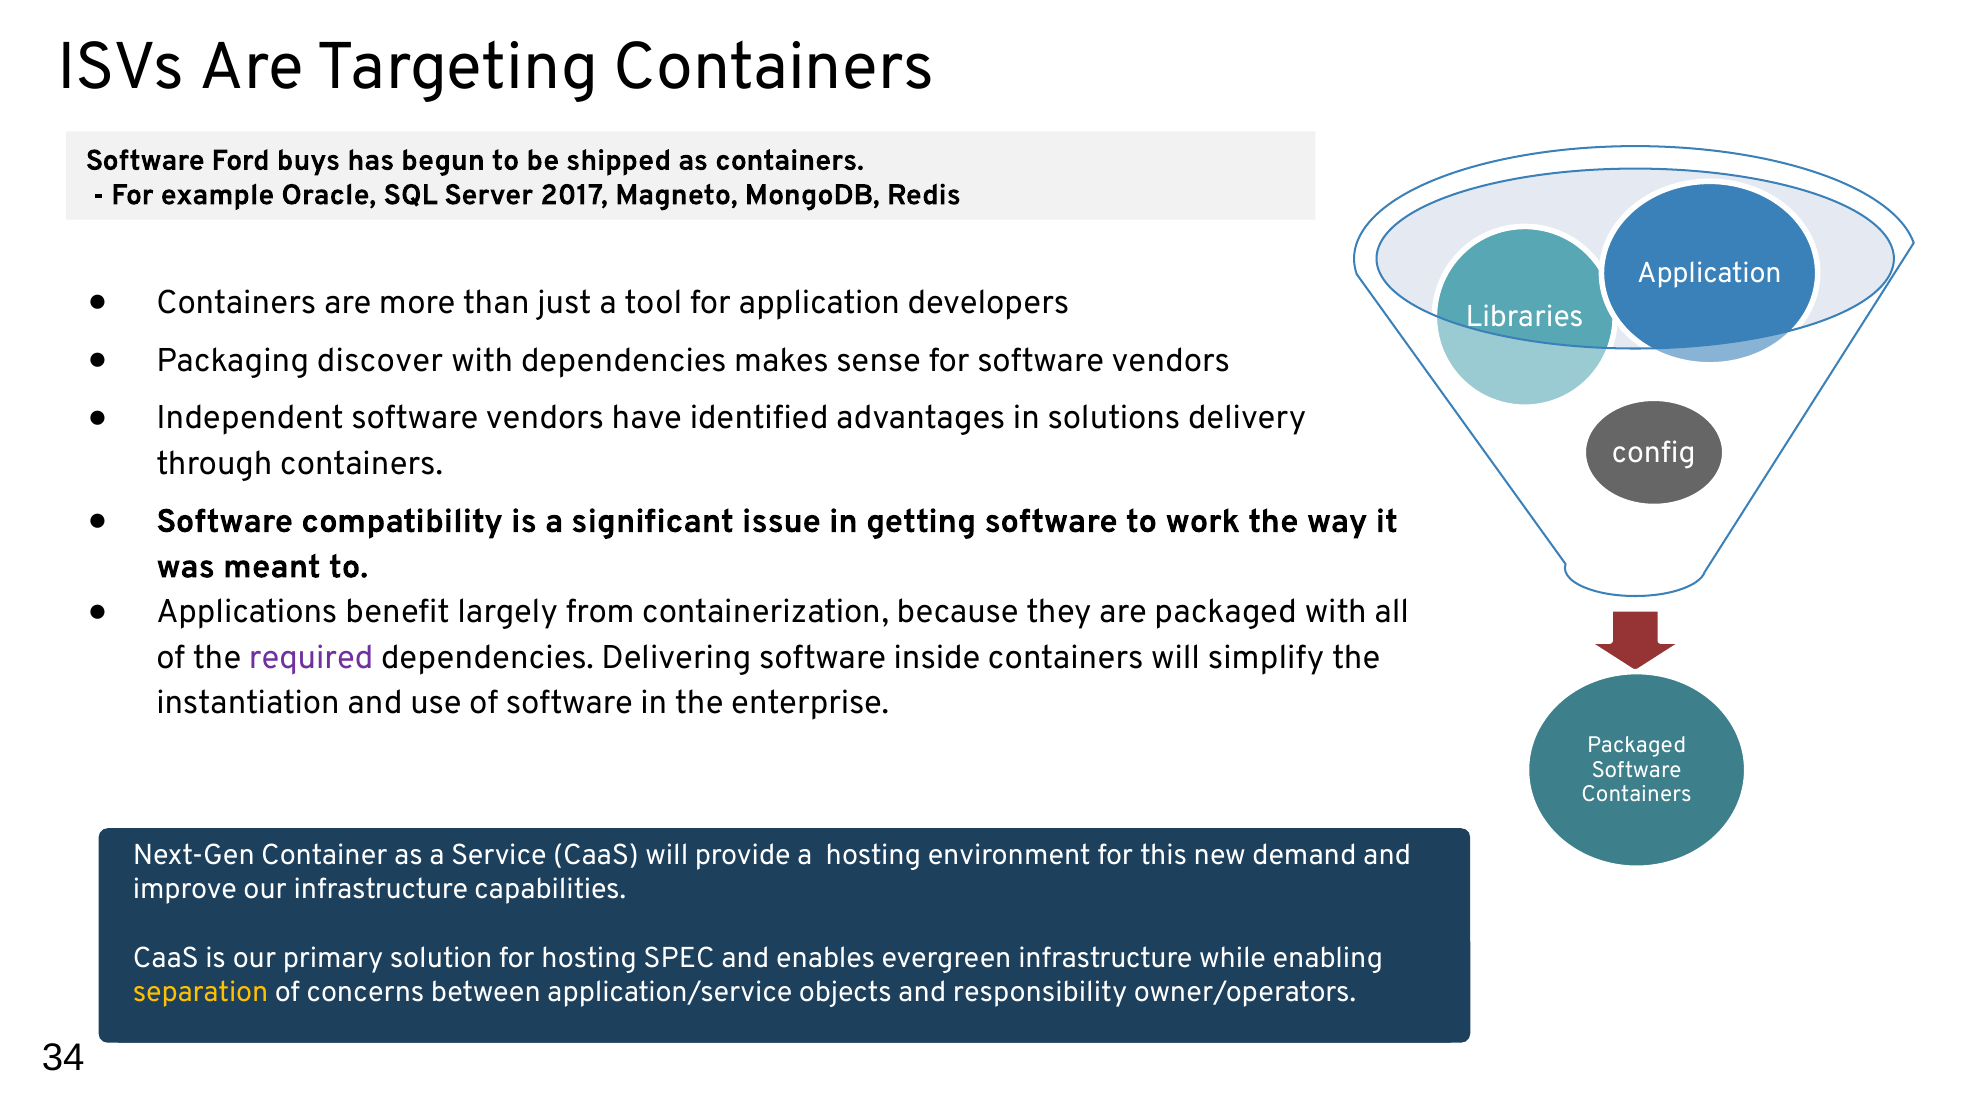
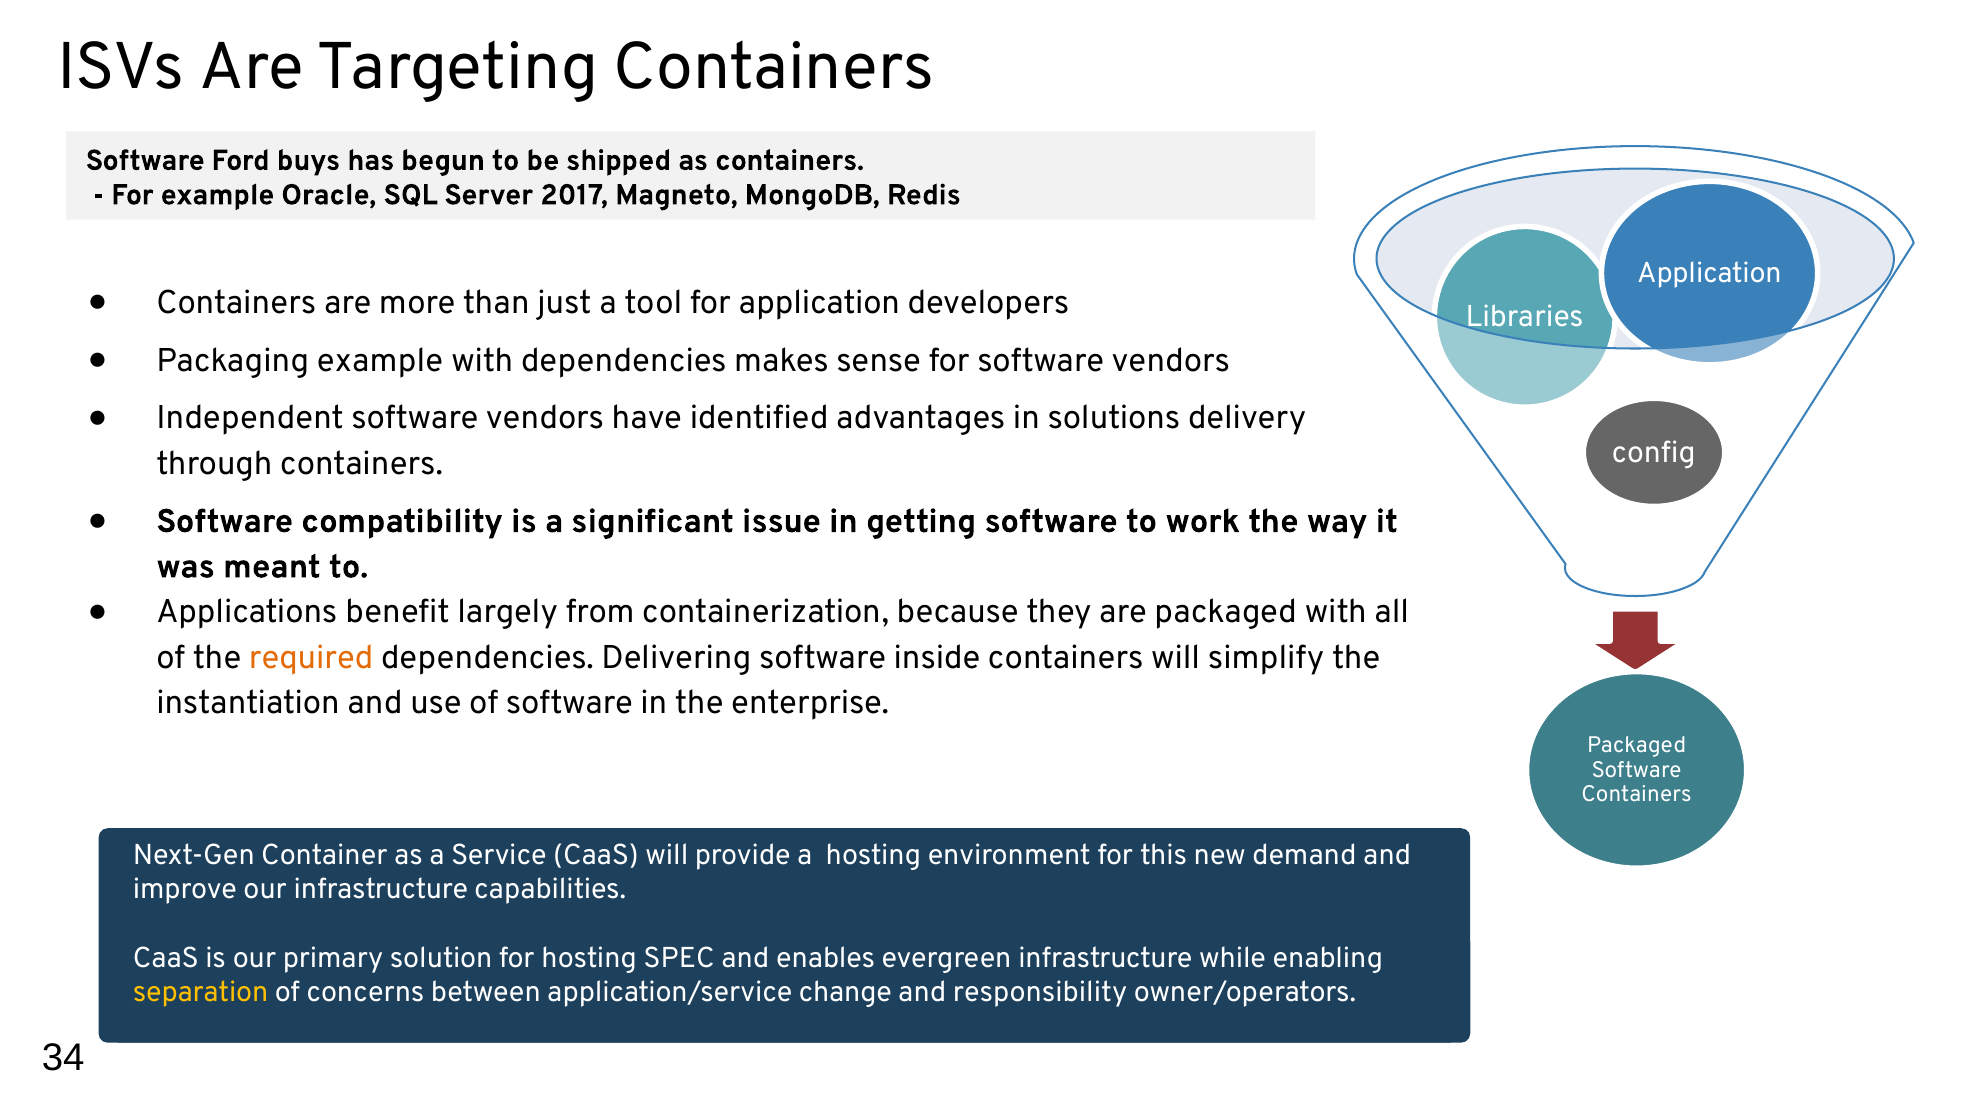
Packaging discover: discover -> example (380, 360)
required colour: purple -> orange (311, 657)
objects: objects -> change (845, 992)
